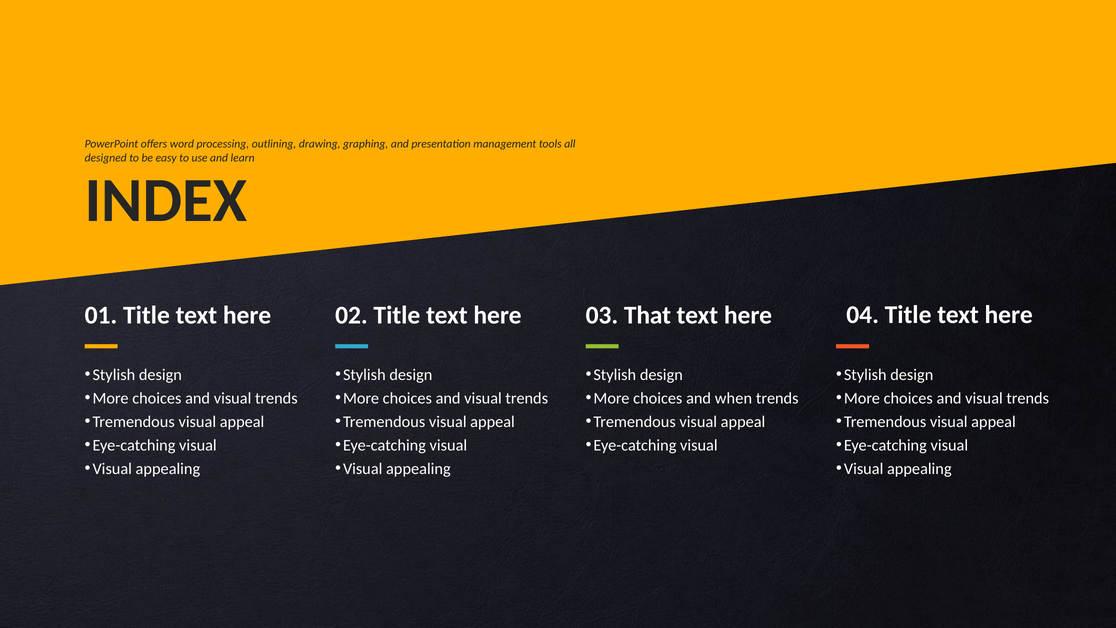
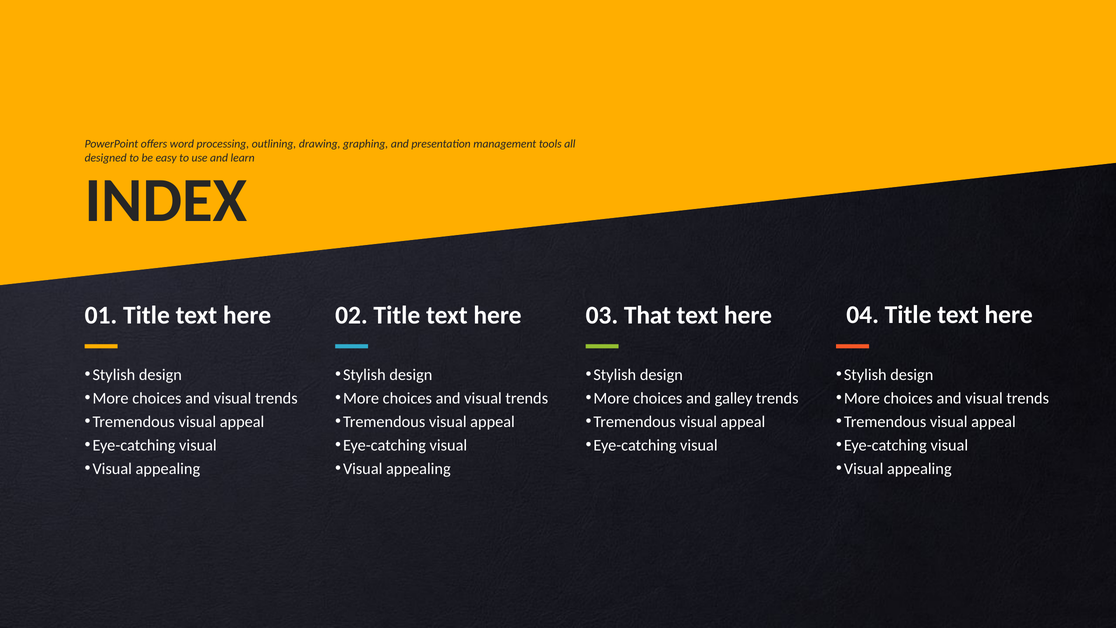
when: when -> galley (734, 398)
